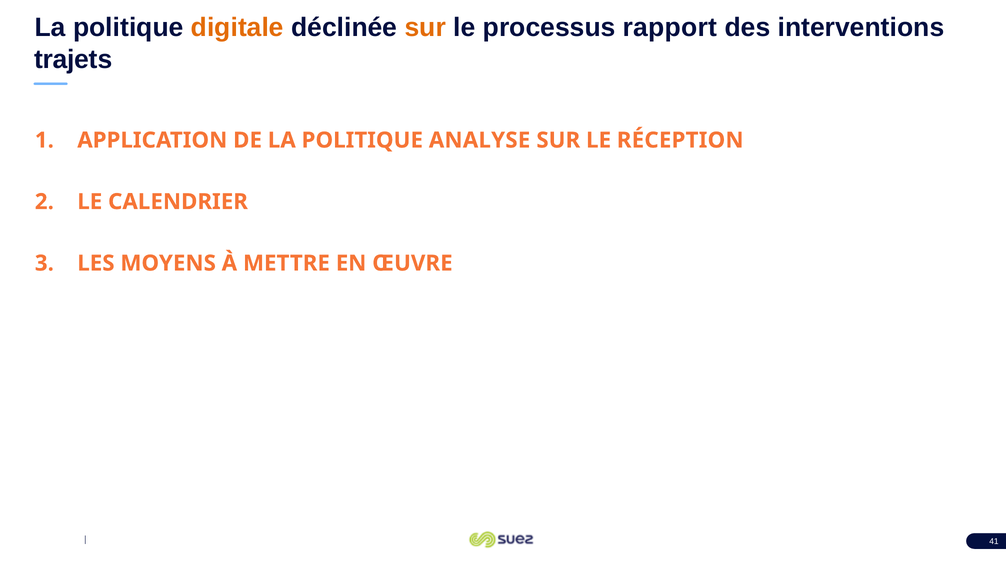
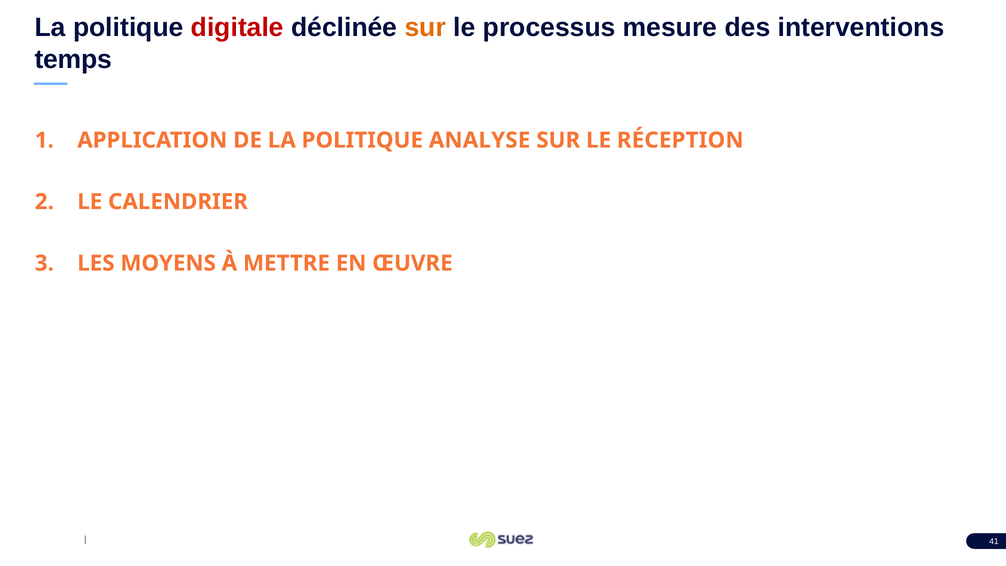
digitale colour: orange -> red (237, 27)
rapport: rapport -> mesure (670, 27)
trajets: trajets -> temps (73, 59)
